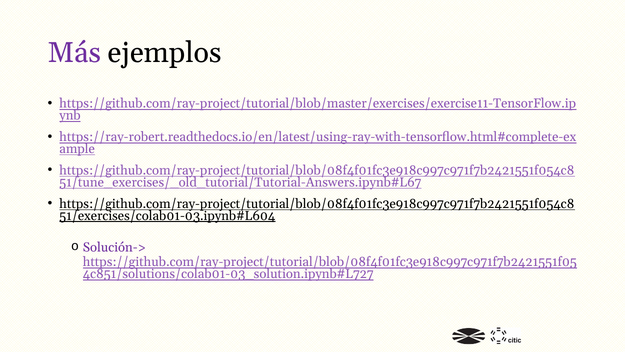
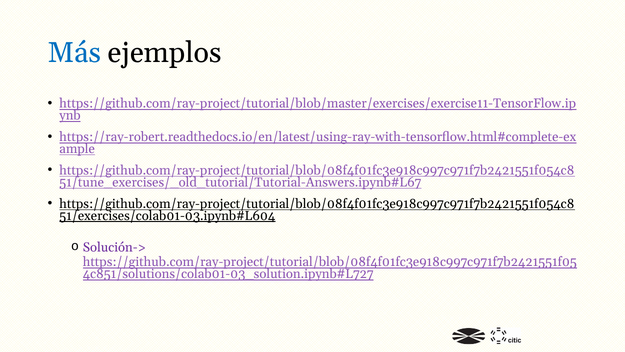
Más colour: purple -> blue (74, 53)
